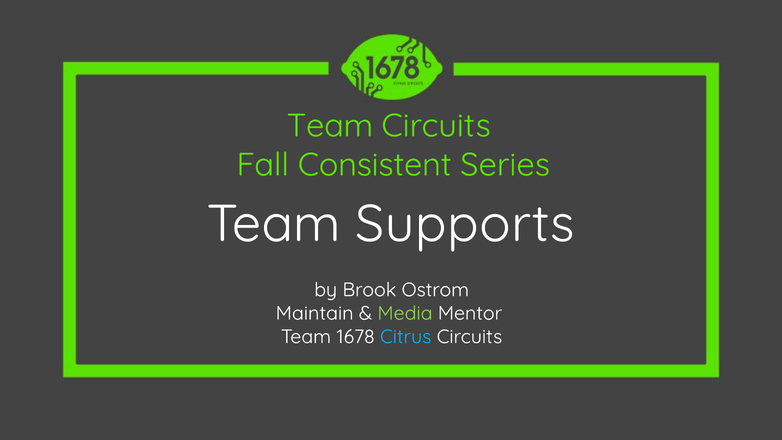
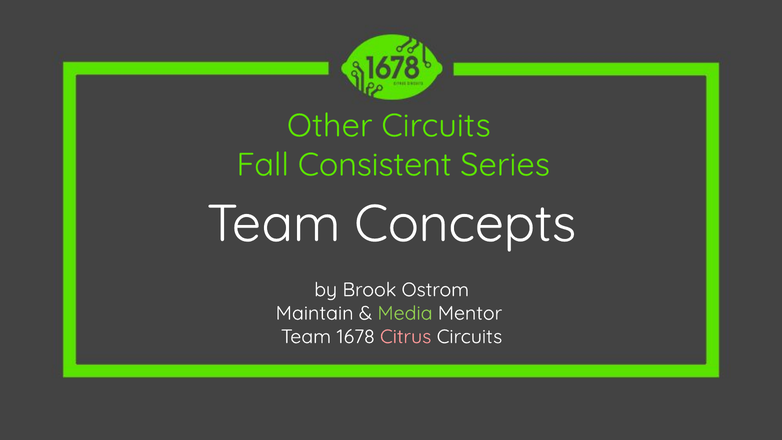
Team: Team -> Other (330, 126)
Supports: Supports -> Concepts (465, 224)
Citrus colour: light blue -> pink (406, 337)
